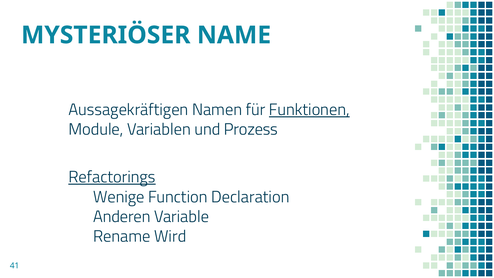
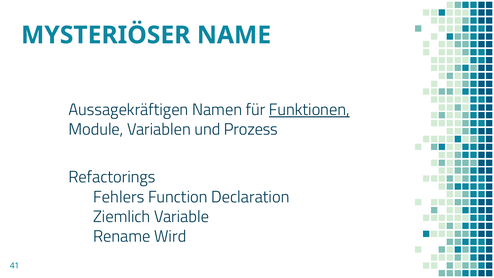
Refactorings underline: present -> none (112, 177)
Wenige: Wenige -> Fehlers (119, 197)
Anderen: Anderen -> Ziemlich (122, 217)
